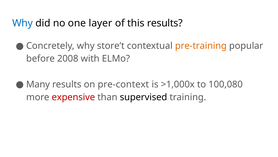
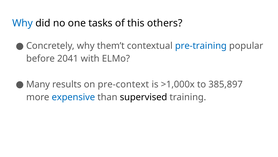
layer: layer -> tasks (101, 23)
this results: results -> others (165, 23)
store’t: store’t -> them’t (111, 46)
pre-training colour: orange -> blue (201, 46)
2008: 2008 -> 2041 (68, 58)
100,080: 100,080 -> 385,897 (226, 84)
expensive colour: red -> blue (73, 97)
